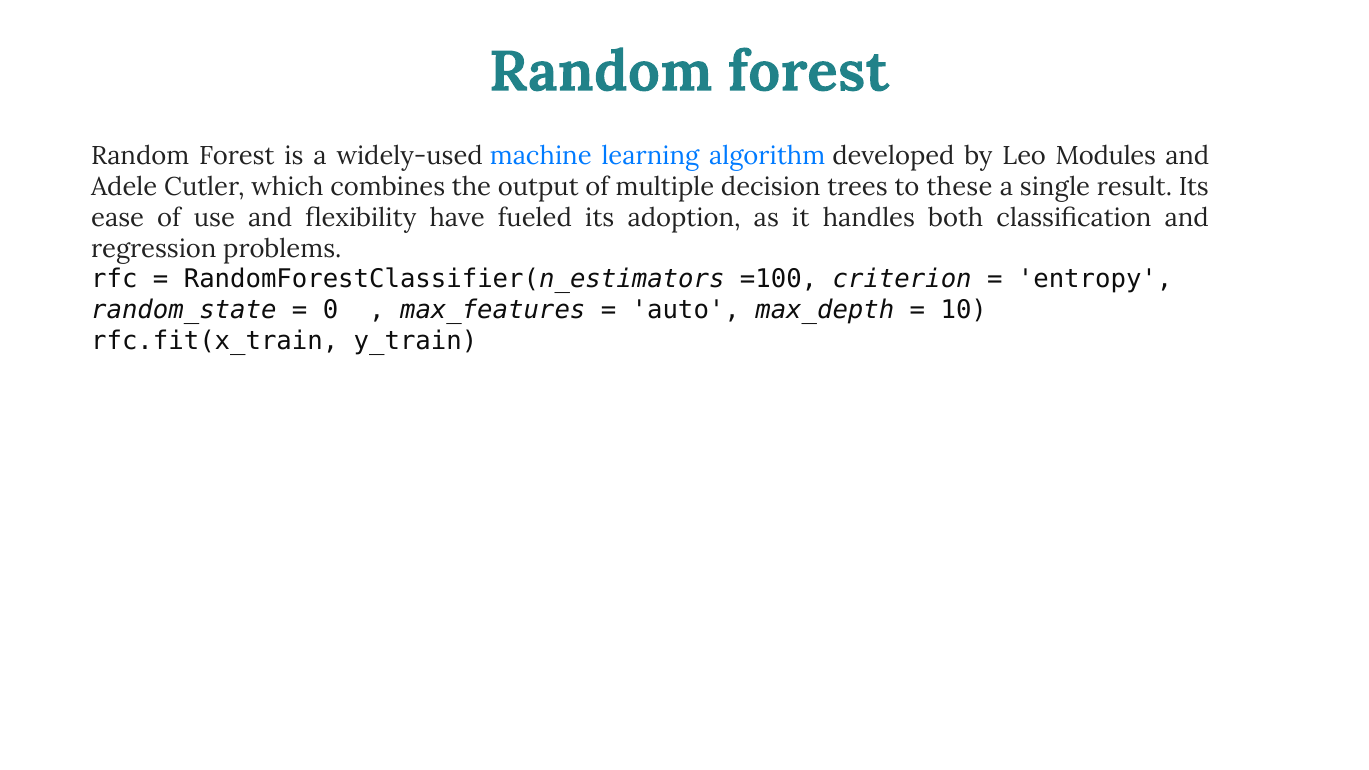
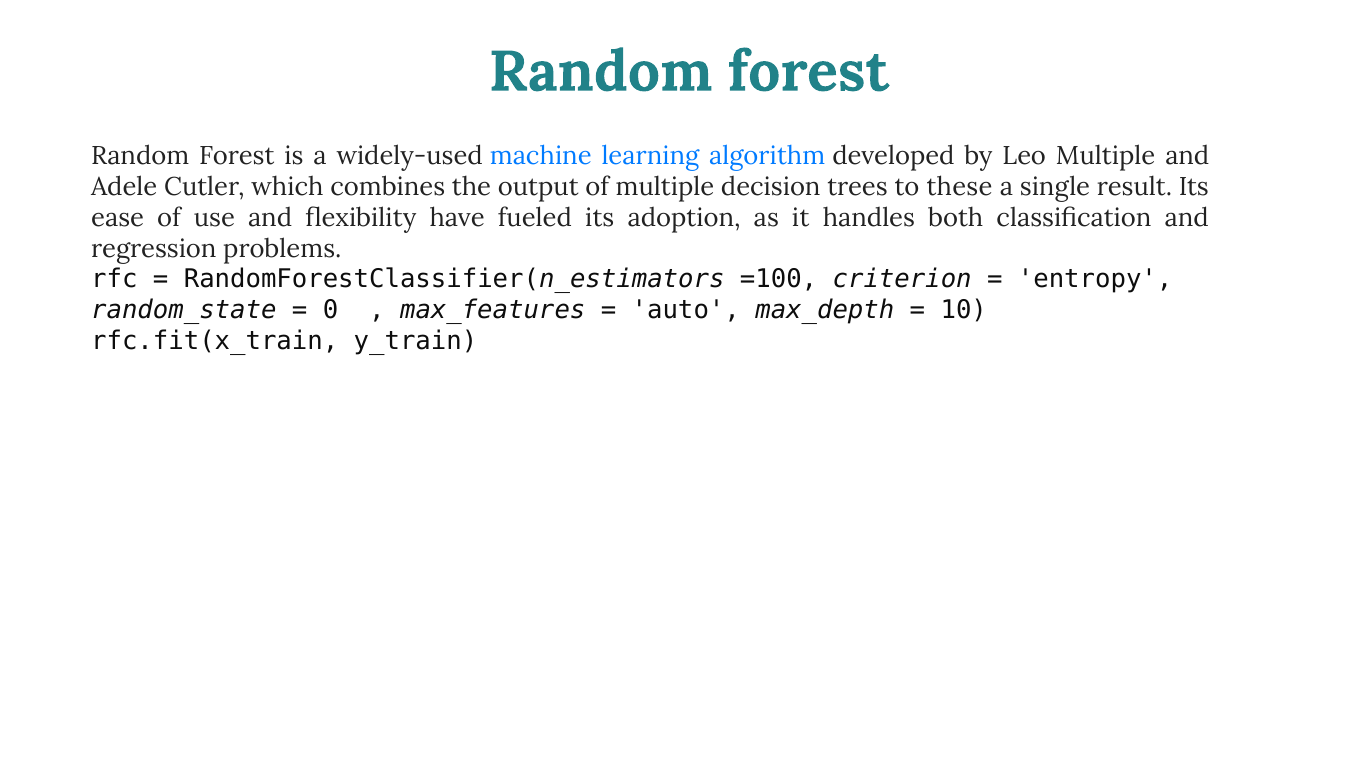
Leo Modules: Modules -> Multiple (1106, 156)
